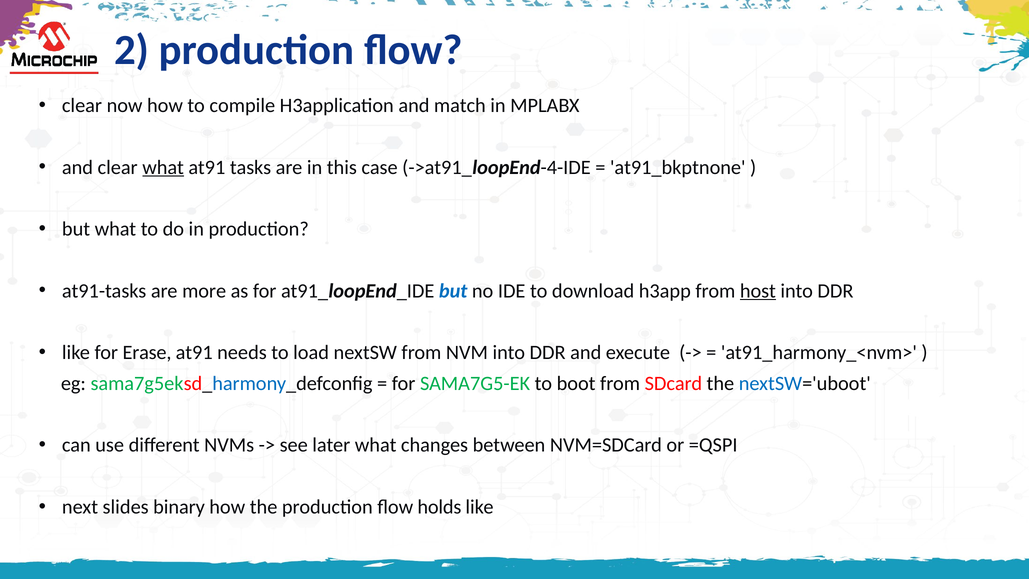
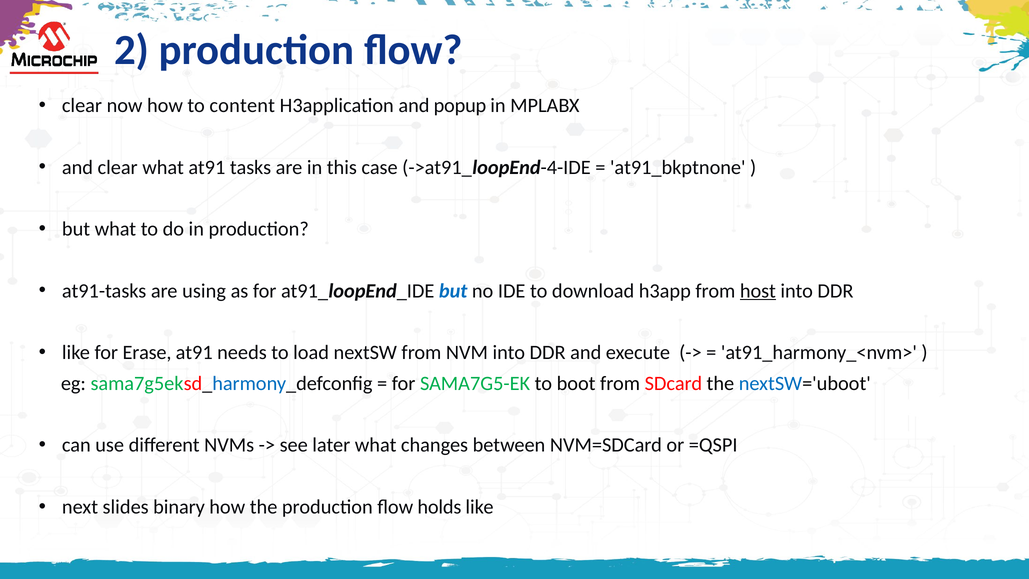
compile: compile -> content (242, 106)
match: match -> popup (460, 106)
what underline: present -> none (163, 167)
more: more -> using (204, 291)
